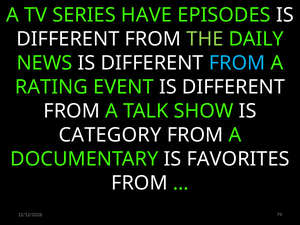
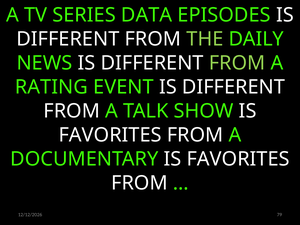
HAVE: HAVE -> DATA (147, 15)
FROM colour: light blue -> light green (237, 63)
CATEGORY: CATEGORY -> FAVORITES (110, 135)
